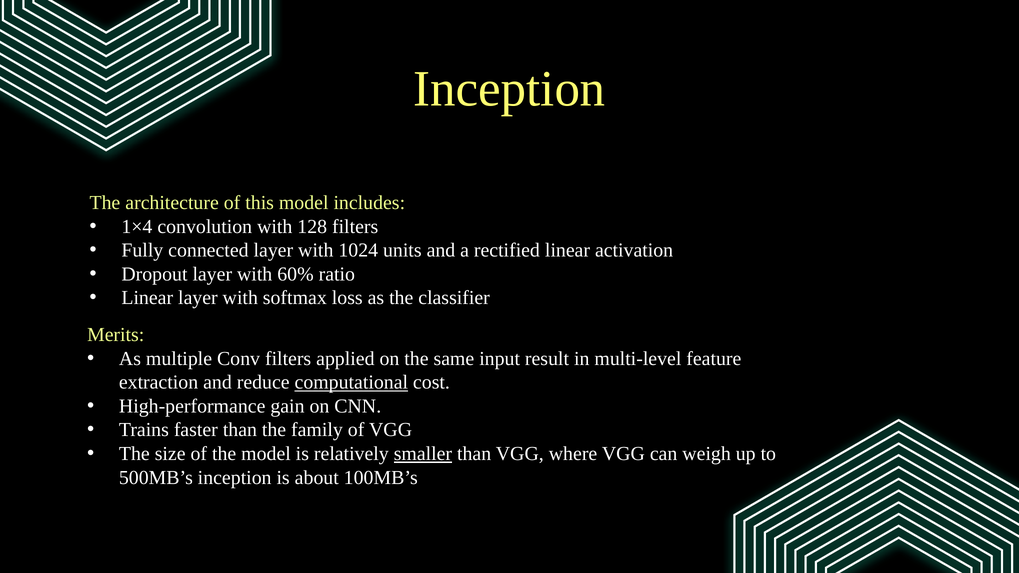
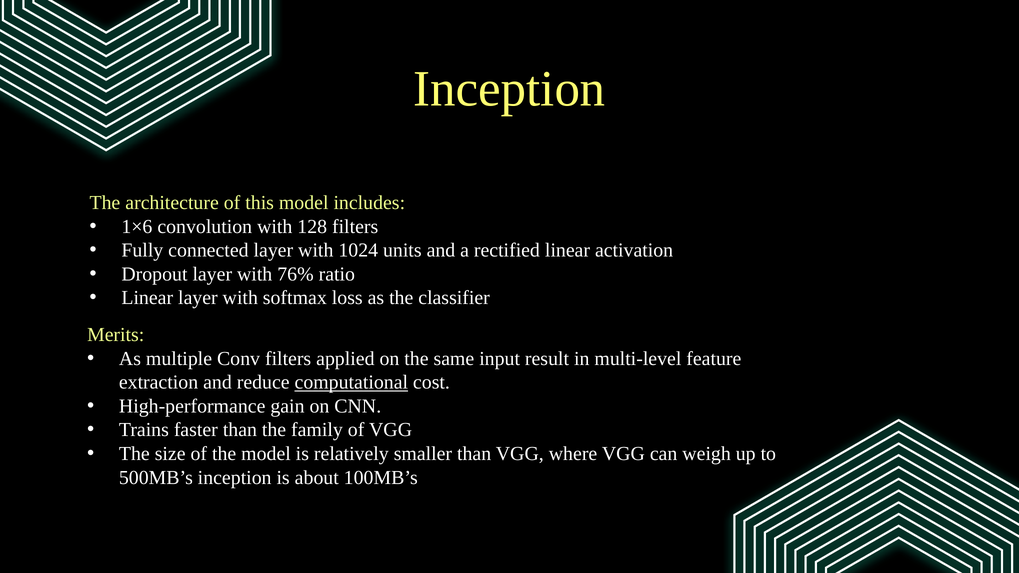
1×4: 1×4 -> 1×6 (137, 227)
60%: 60% -> 76% (295, 274)
smaller underline: present -> none (423, 454)
